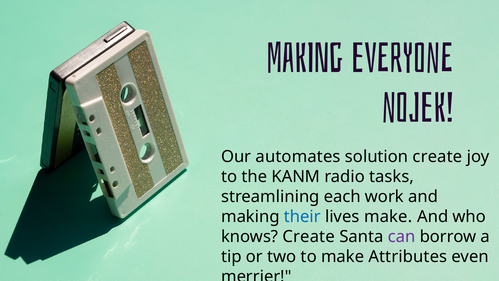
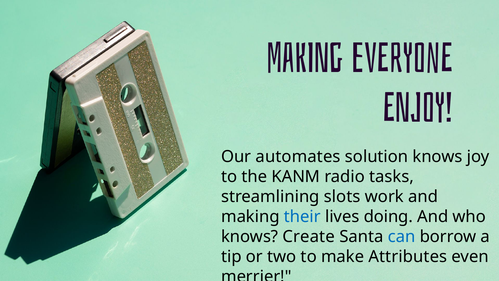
Nojek: Nojek -> Enjoy (418, 108)
solution create: create -> knows (438, 156)
each: each -> slots (342, 196)
lives make: make -> doing (388, 216)
can colour: purple -> blue (402, 236)
